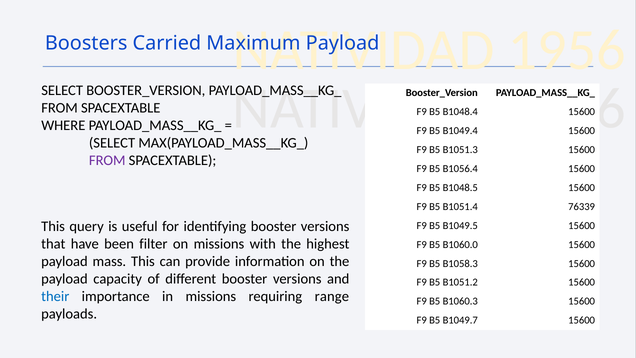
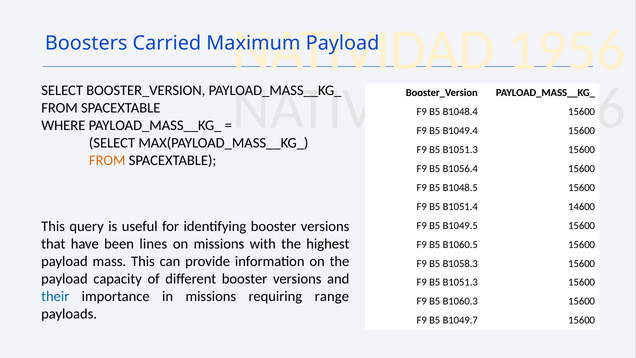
FROM colour: purple -> orange (107, 160)
76339: 76339 -> 14600 (582, 206)
filter: filter -> lines (153, 244)
B1060.0: B1060.0 -> B1060.5 (460, 244)
B1051.2: B1051.2 -> B1051.3 (460, 282)
